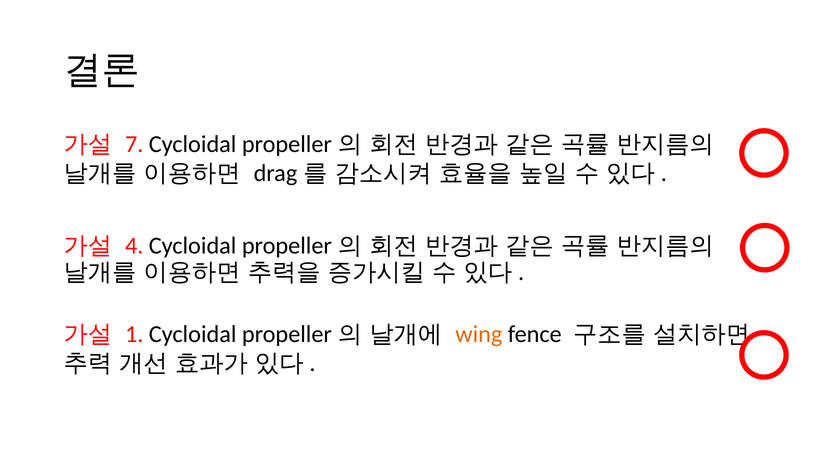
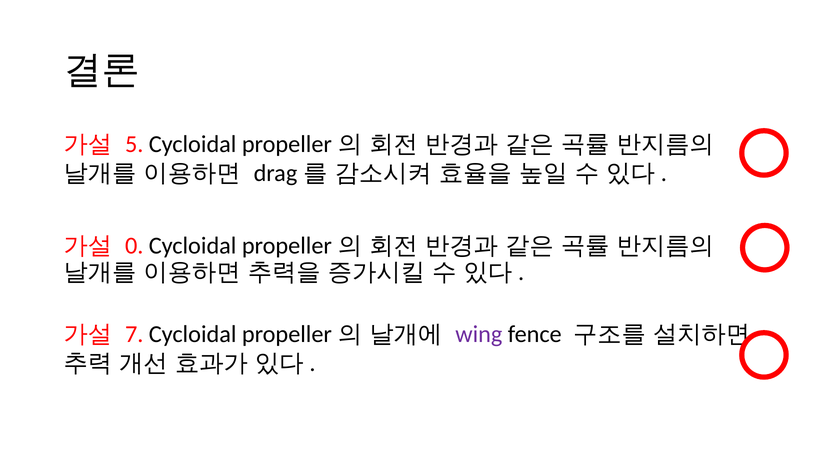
7: 7 -> 5 (134, 144)
4: 4 -> 0 (134, 246)
1: 1 -> 7 (134, 334)
wing colour: orange -> purple (479, 334)
